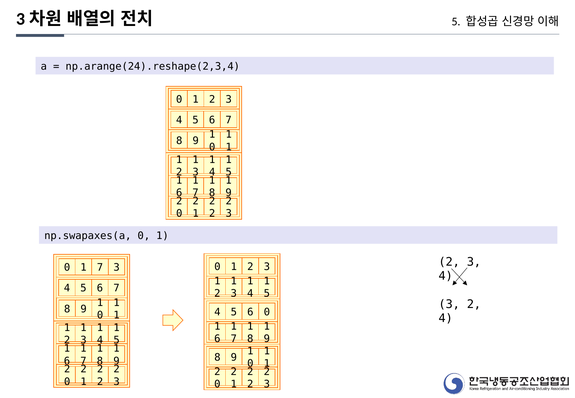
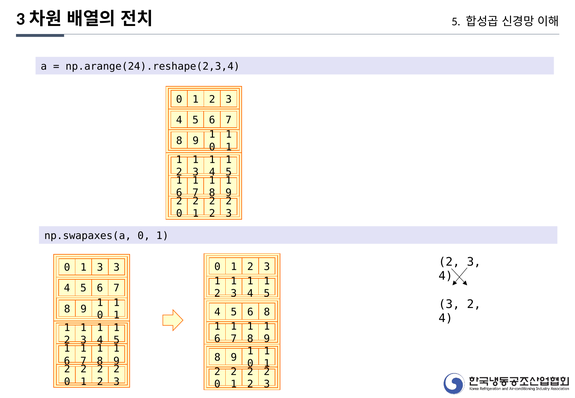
0 1 7: 7 -> 3 (100, 268)
6 0: 0 -> 8 (267, 312)
